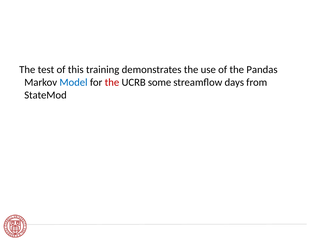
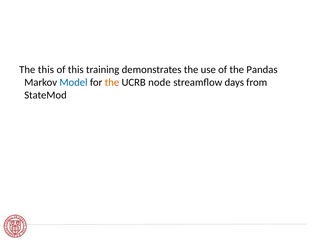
The test: test -> this (46, 70)
the colour: red -> orange (112, 82)
some: some -> node (159, 82)
